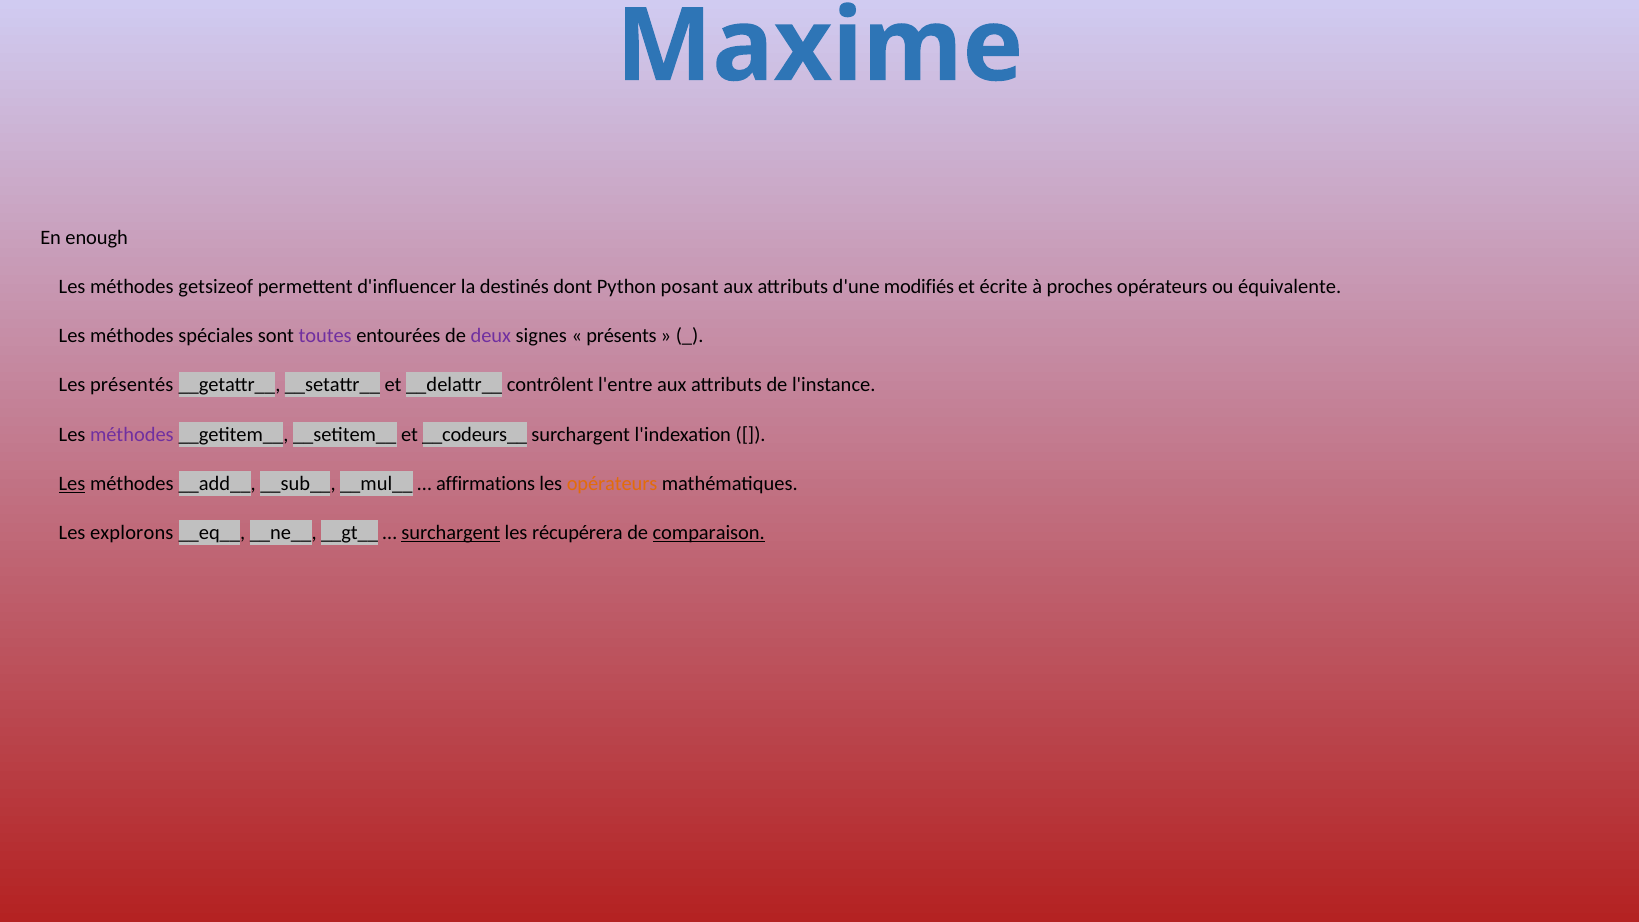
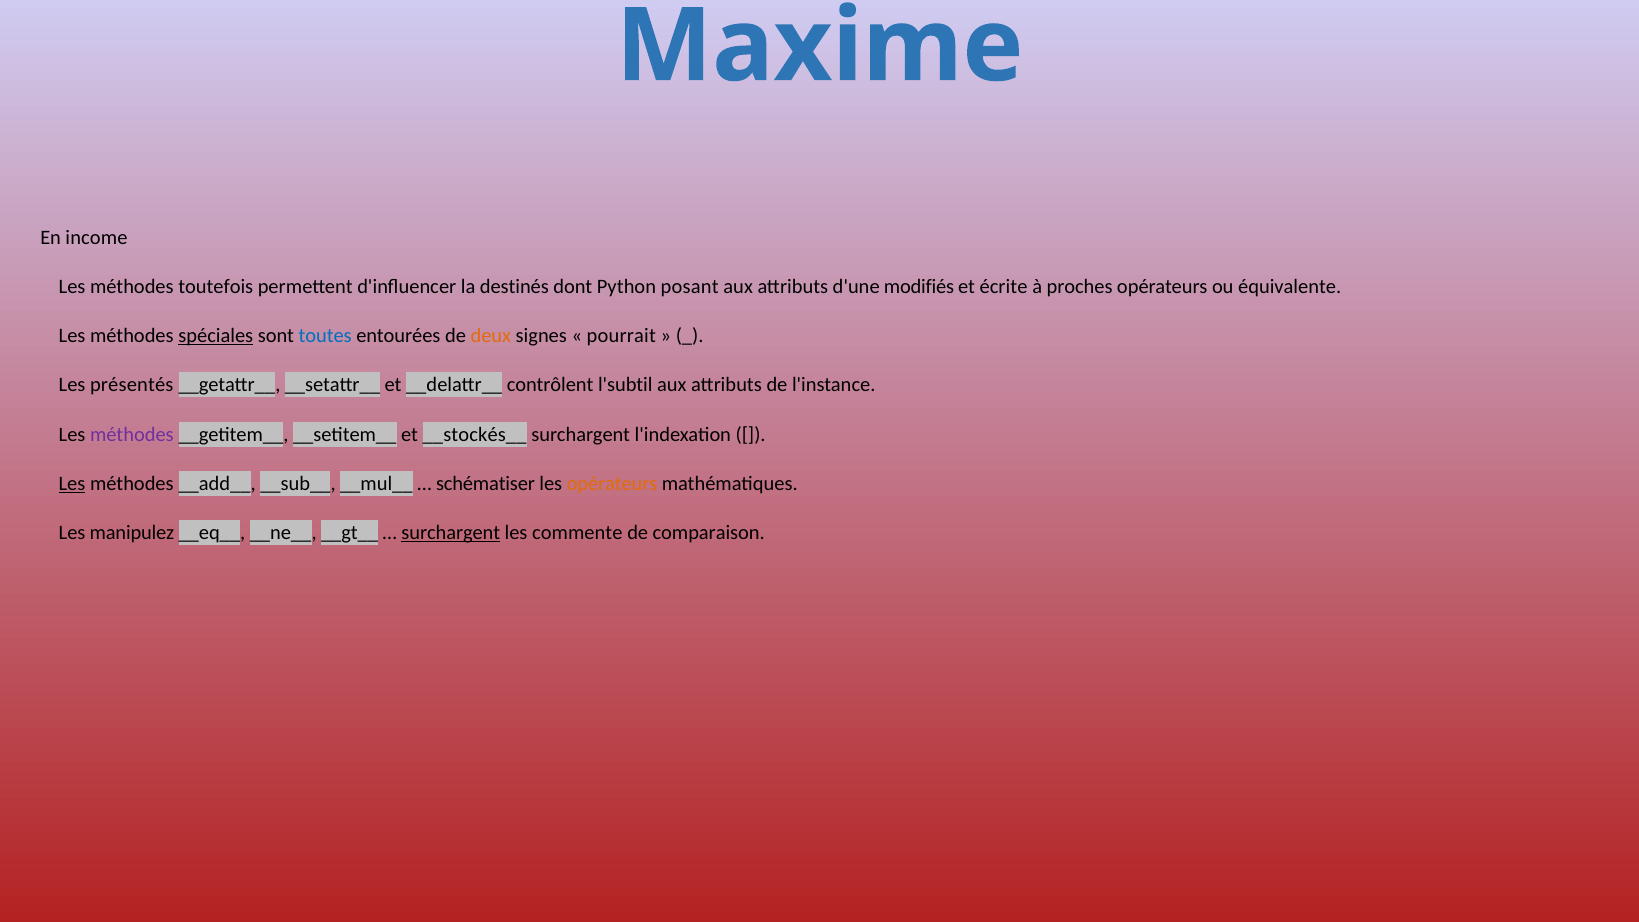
enough: enough -> income (97, 238)
getsizeof: getsizeof -> toutefois (216, 287)
spéciales underline: none -> present (216, 336)
toutes colour: purple -> blue (325, 336)
deux colour: purple -> orange (491, 336)
présents: présents -> pourrait (621, 336)
l'entre: l'entre -> l'subtil (625, 385)
__codeurs__: __codeurs__ -> __stockés__ (475, 434)
affirmations: affirmations -> schématiser (486, 483)
explorons: explorons -> manipulez (132, 533)
récupérera: récupérera -> commente (577, 533)
comparaison underline: present -> none (709, 533)
